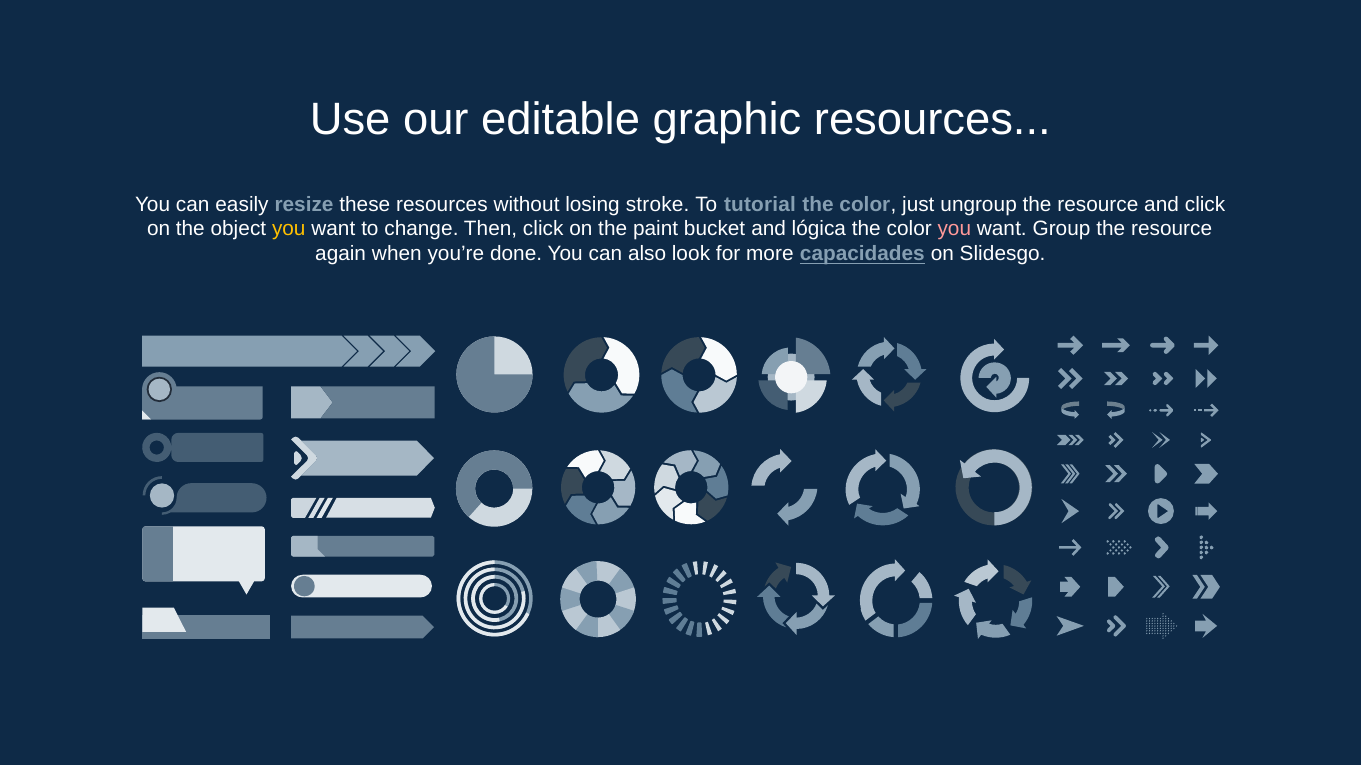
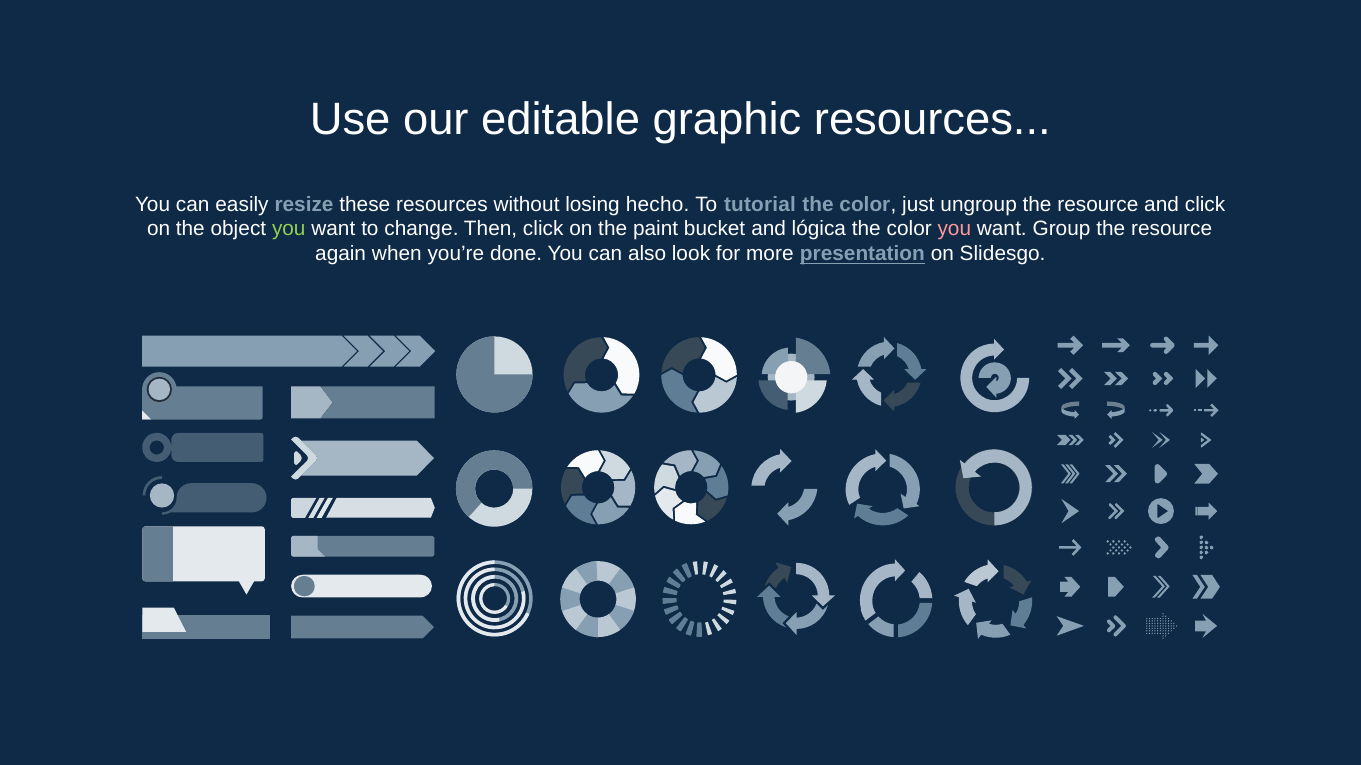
stroke: stroke -> hecho (658, 204)
you colour: yellow -> light green (289, 229)
capacidades: capacidades -> presentation (862, 254)
